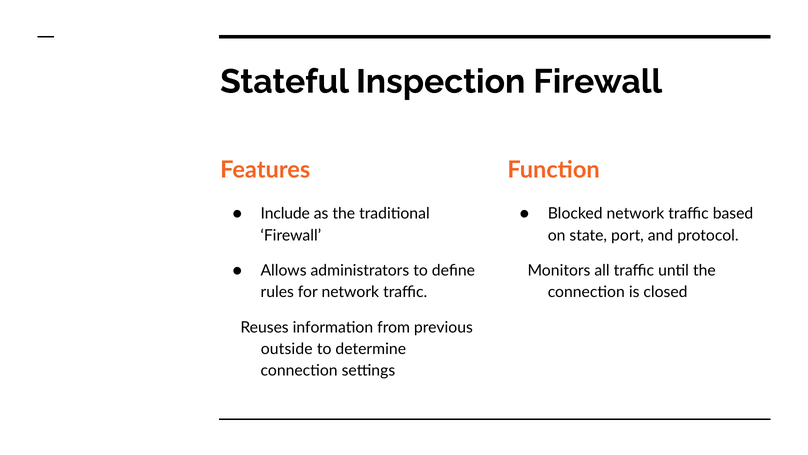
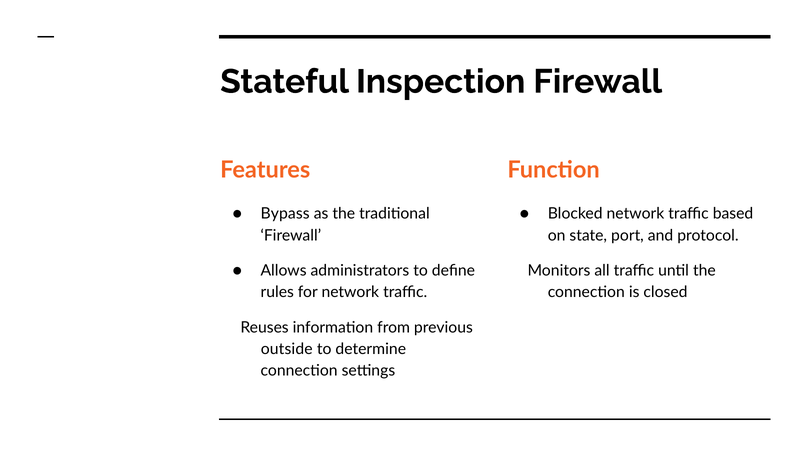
Include: Include -> Bypass (285, 213)
